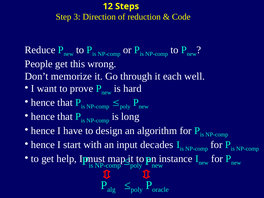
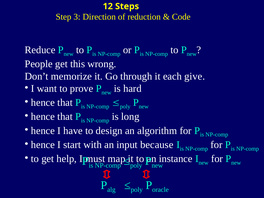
well: well -> give (195, 76)
decades: decades -> because (157, 145)
